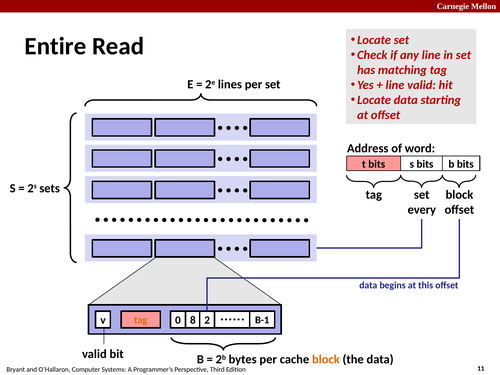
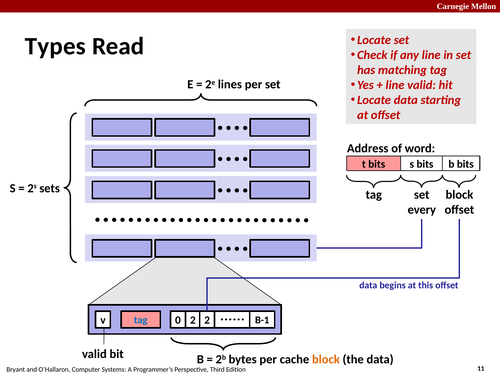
Entire: Entire -> Types (55, 46)
0 8: 8 -> 2 (193, 320)
tag colour: orange -> blue (141, 320)
